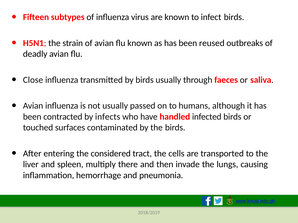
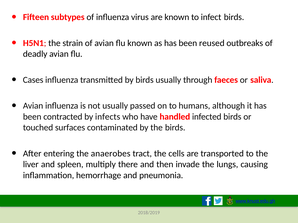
Close: Close -> Cases (33, 80)
considered: considered -> anaerobes (111, 154)
